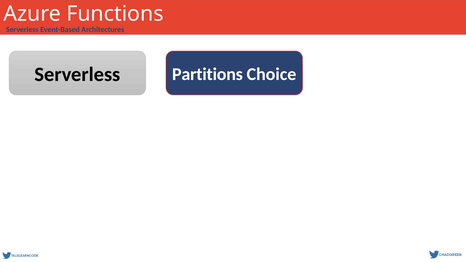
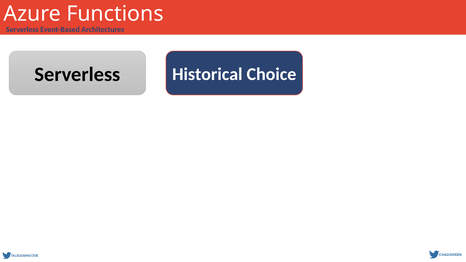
Partitions: Partitions -> Historical (207, 74)
